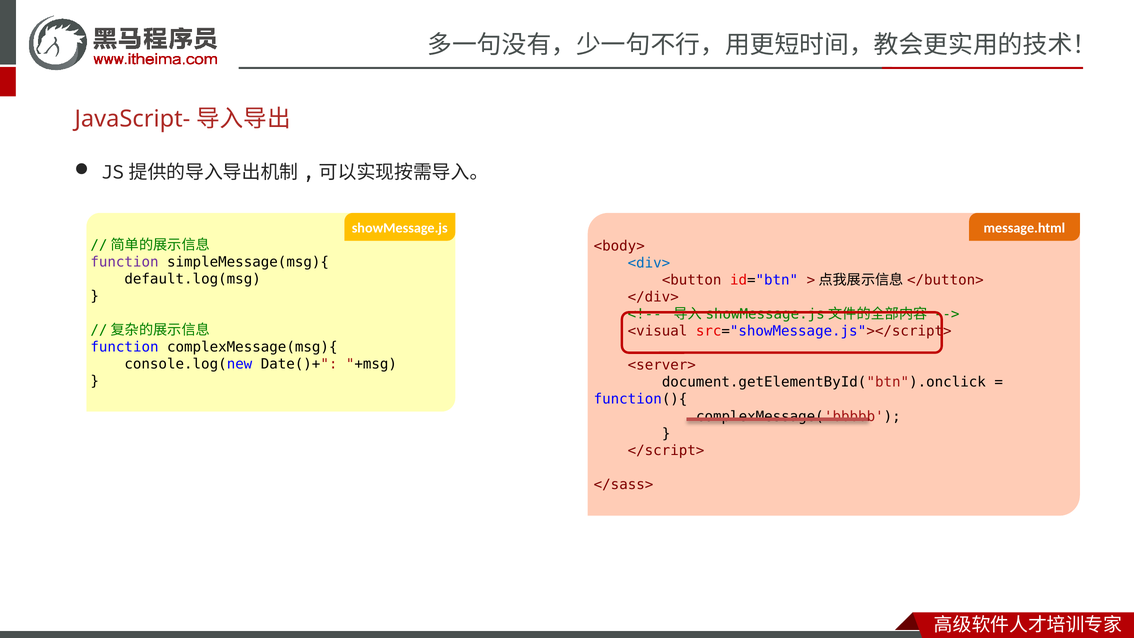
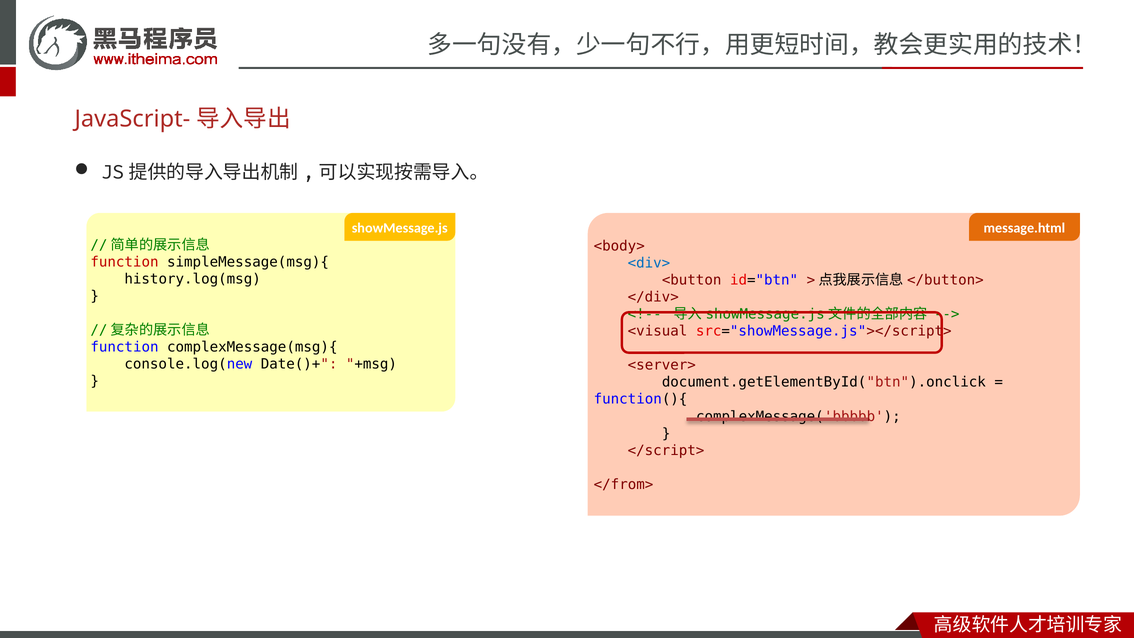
function colour: purple -> red (124, 262)
default.log(msg: default.log(msg -> history.log(msg (193, 279)
</sass>: </sass> -> </from> (624, 484)
